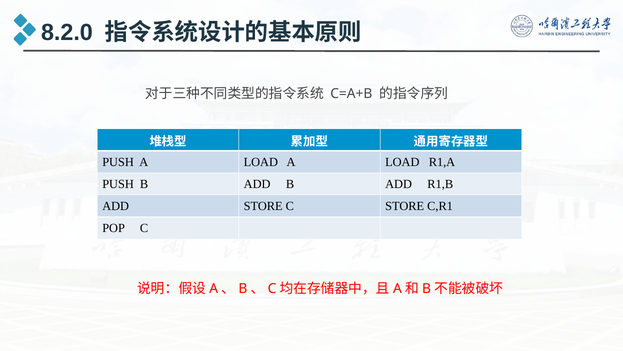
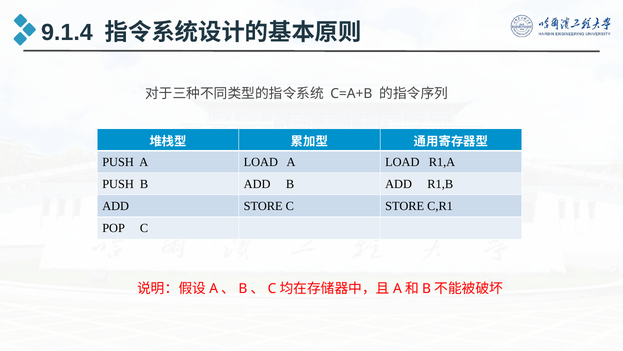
8.2.0: 8.2.0 -> 9.1.4 (67, 32)
